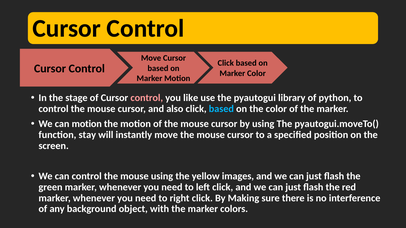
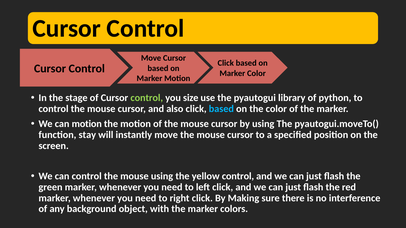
control colour: pink -> light green (147, 98)
like: like -> size (191, 98)
yellow images: images -> control (238, 176)
